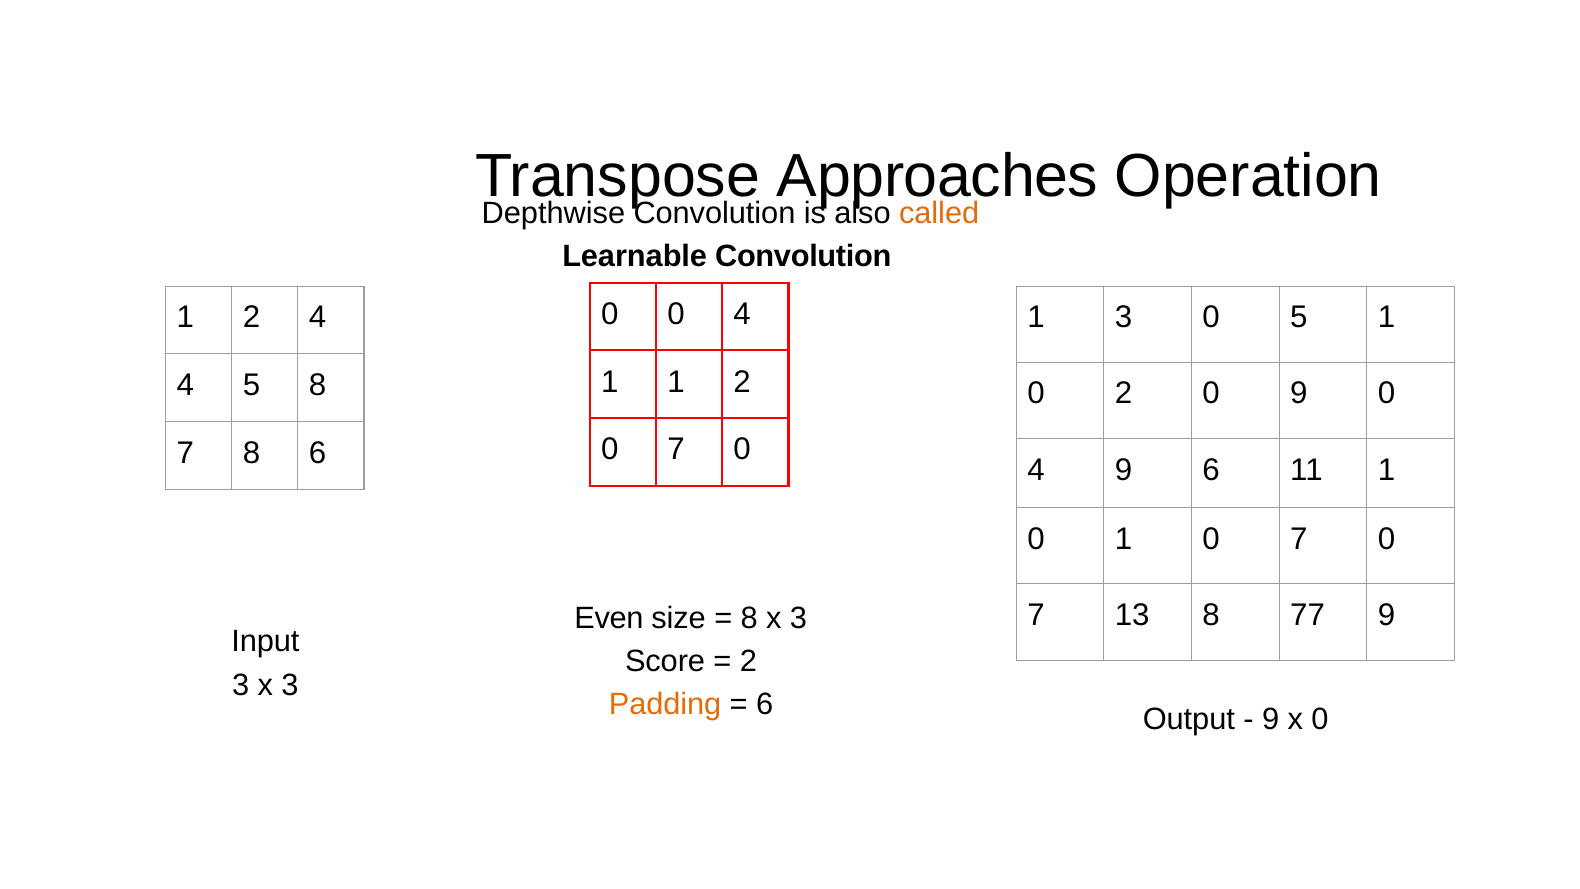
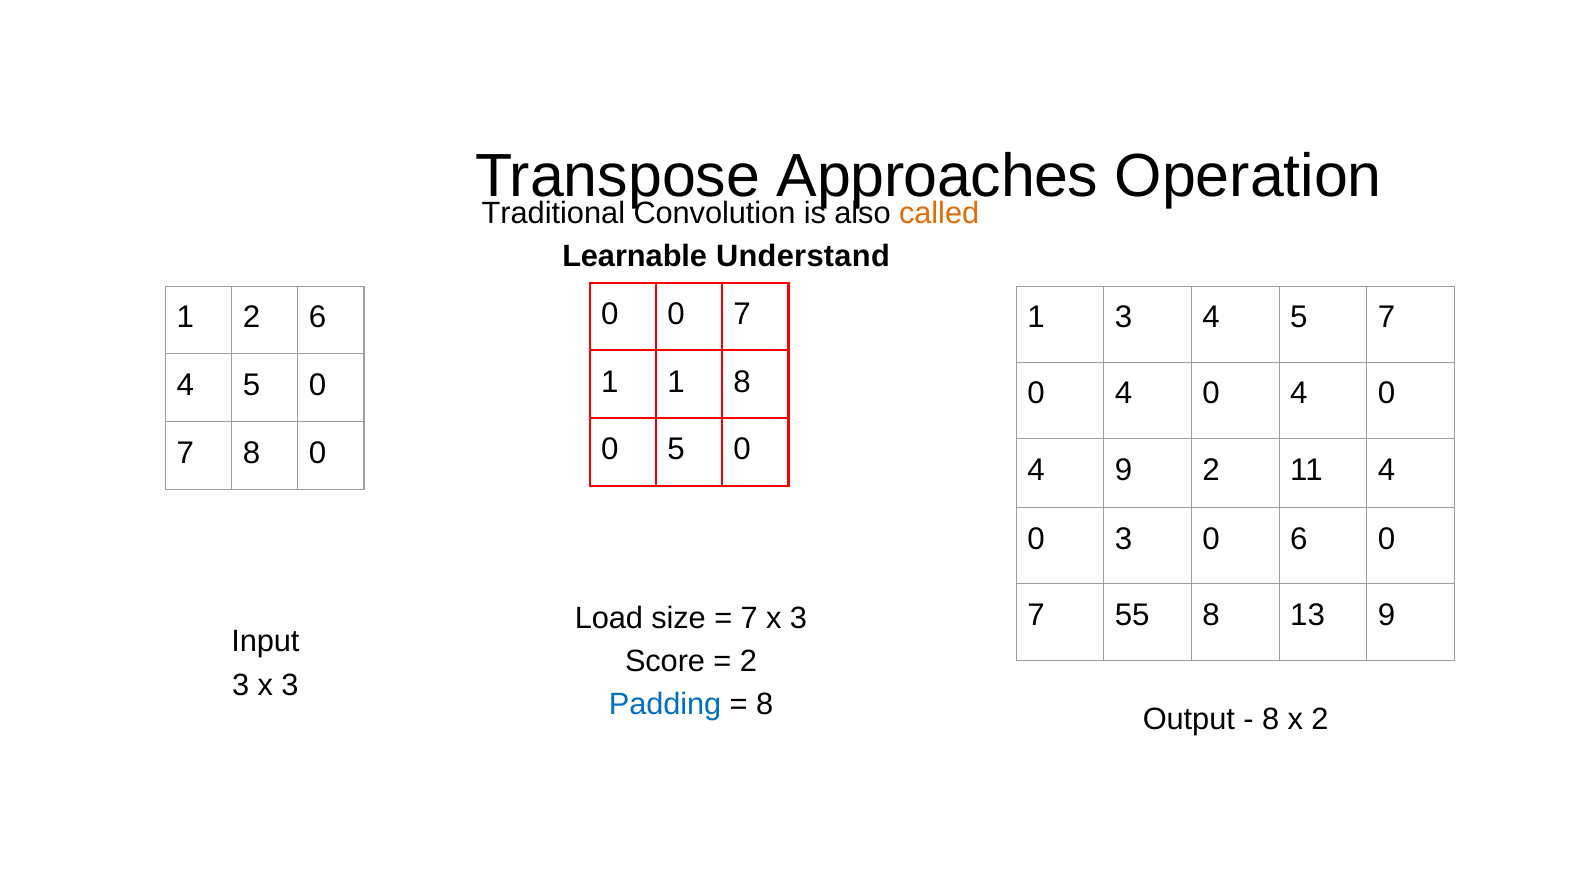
Depthwise: Depthwise -> Traditional (553, 213)
Learnable Convolution: Convolution -> Understand (803, 257)
0 0 4: 4 -> 7 (742, 314)
2 4: 4 -> 6 (318, 317)
3 0: 0 -> 4 (1211, 318)
5 1: 1 -> 7 (1387, 318)
1 1 2: 2 -> 8 (742, 382)
4 5 8: 8 -> 0 (318, 385)
2: 2 -> 4 (1124, 394)
9: 9 -> 4 (1299, 394)
7: 7 -> 5 (676, 449)
7 8 6: 6 -> 0 (318, 453)
9 6: 6 -> 2 (1211, 470)
11 1: 1 -> 4 (1387, 470)
1: 1 -> 3 (1124, 539)
7: 7 -> 6 (1299, 539)
13: 13 -> 55 (1132, 615)
77: 77 -> 13 (1308, 615)
Even: Even -> Load (609, 618)
8: 8 -> 7 (749, 618)
Padding colour: orange -> blue (665, 704)
6: 6 -> 8 (765, 704)
9: 9 -> 8 (1271, 719)
x 0: 0 -> 2 (1320, 719)
